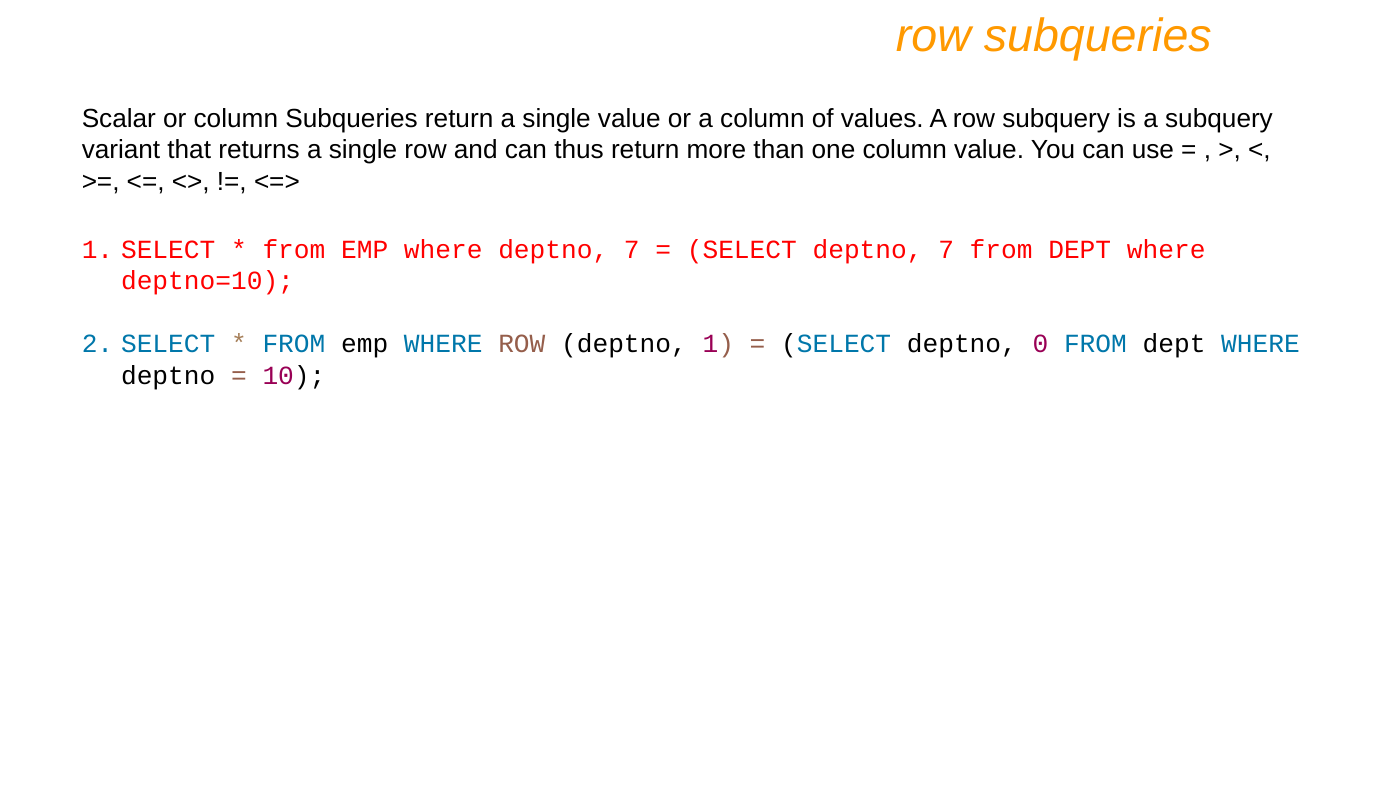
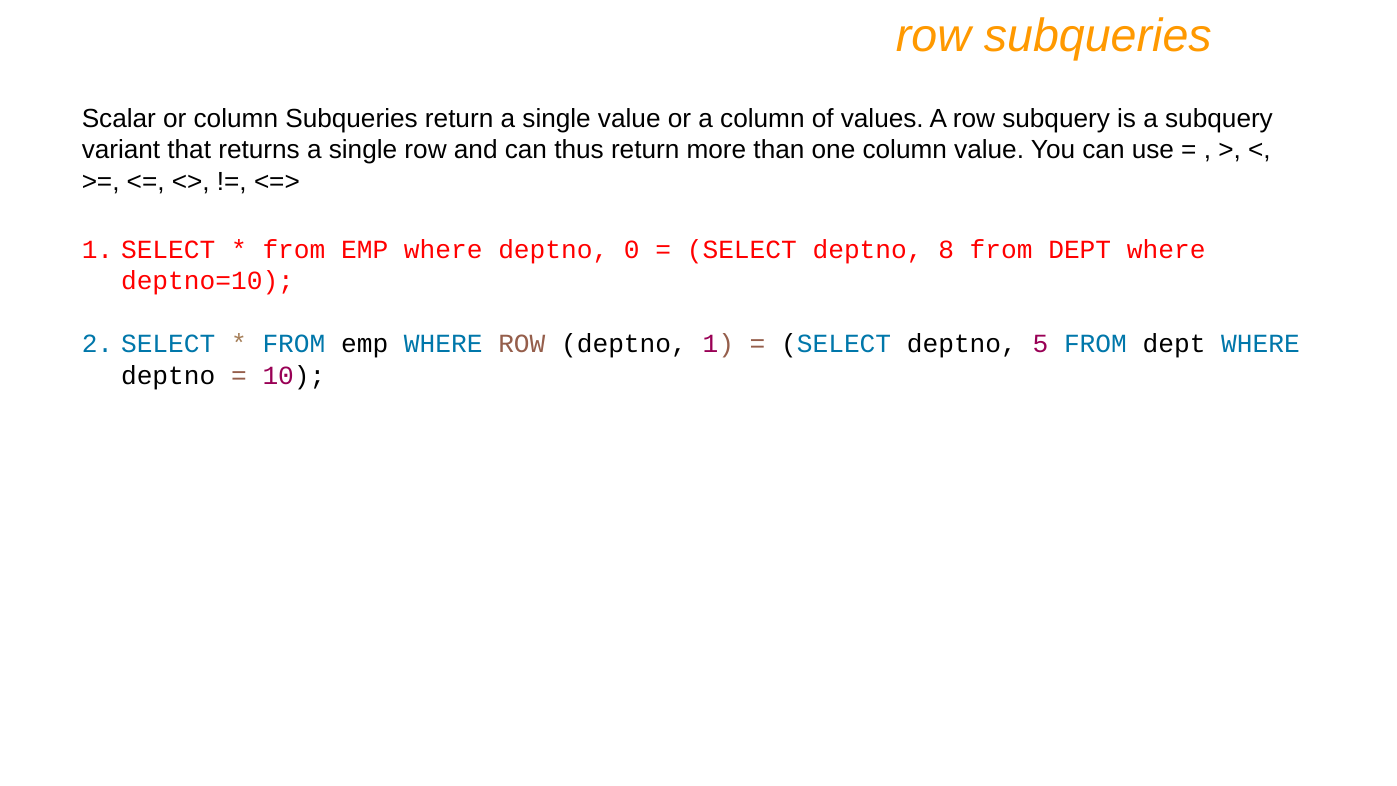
where deptno 7: 7 -> 0 (632, 250)
SELECT deptno 7: 7 -> 8 (946, 250)
0: 0 -> 5 (1040, 344)
